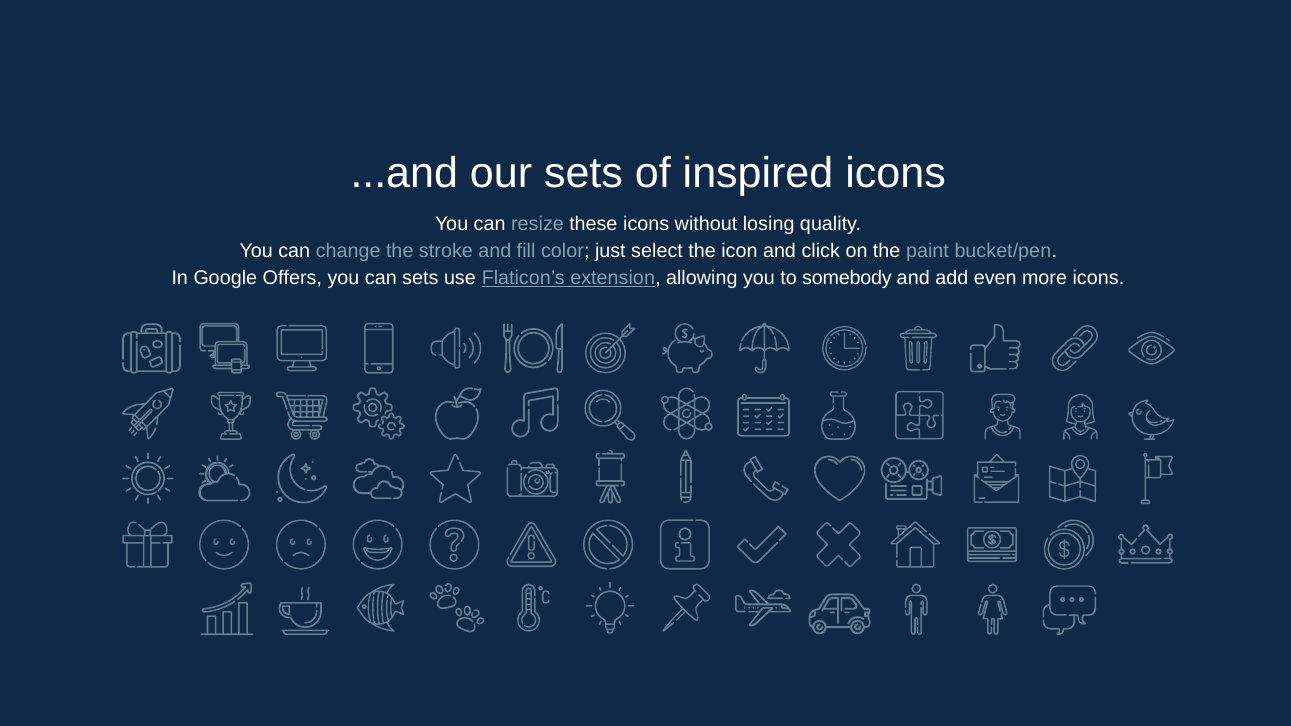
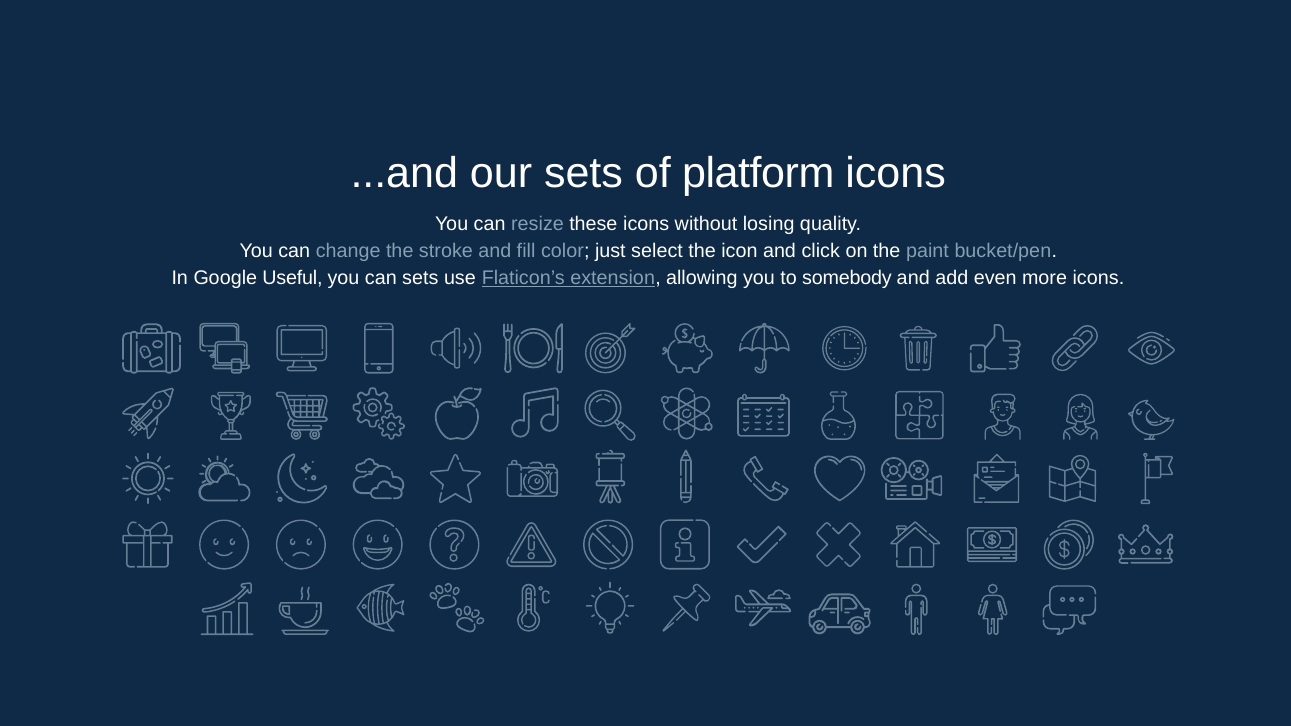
inspired: inspired -> platform (758, 174)
Offers: Offers -> Useful (293, 278)
